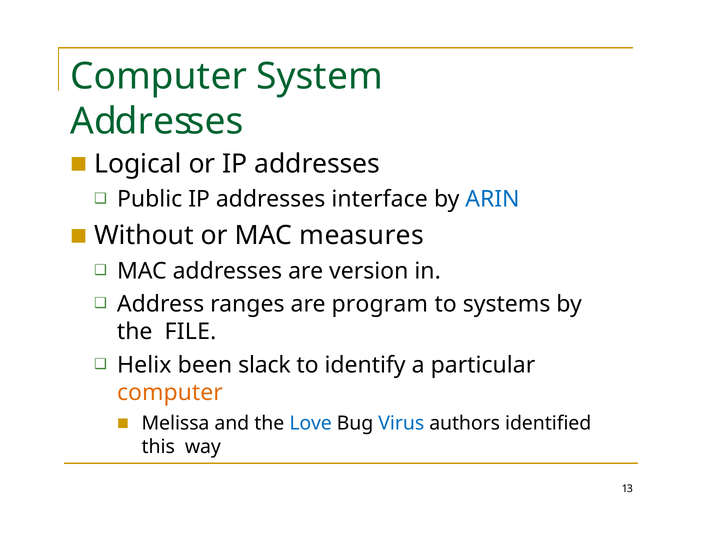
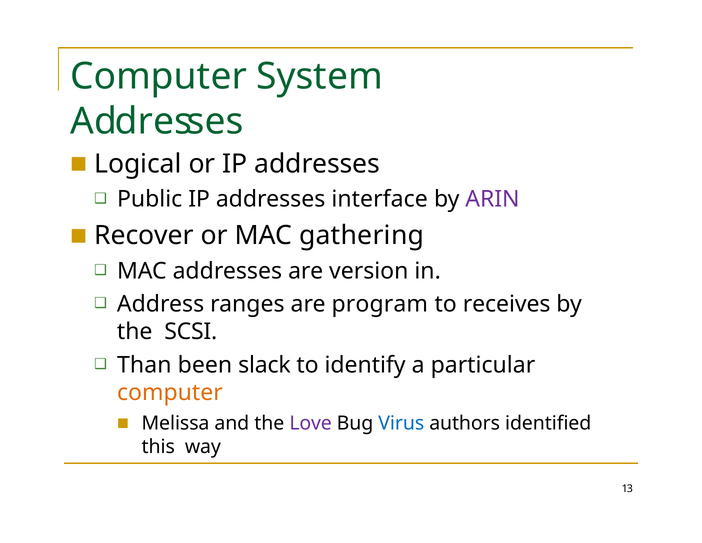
ARIN colour: blue -> purple (492, 199)
Without: Without -> Recover (144, 235)
measures: measures -> gathering (362, 235)
systems: systems -> receives (507, 304)
FILE: FILE -> SCSI (191, 331)
Helix: Helix -> Than (144, 365)
Love colour: blue -> purple (311, 423)
